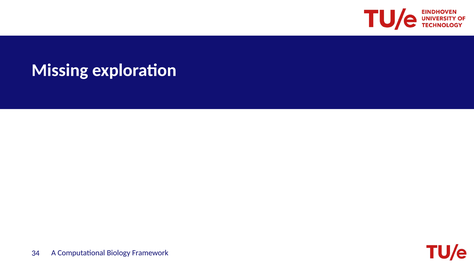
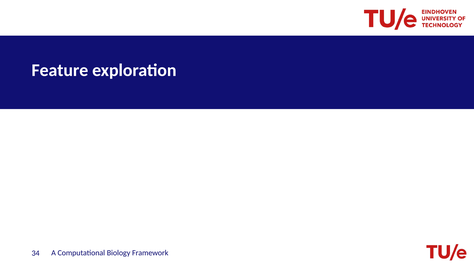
Missing: Missing -> Feature (60, 70)
